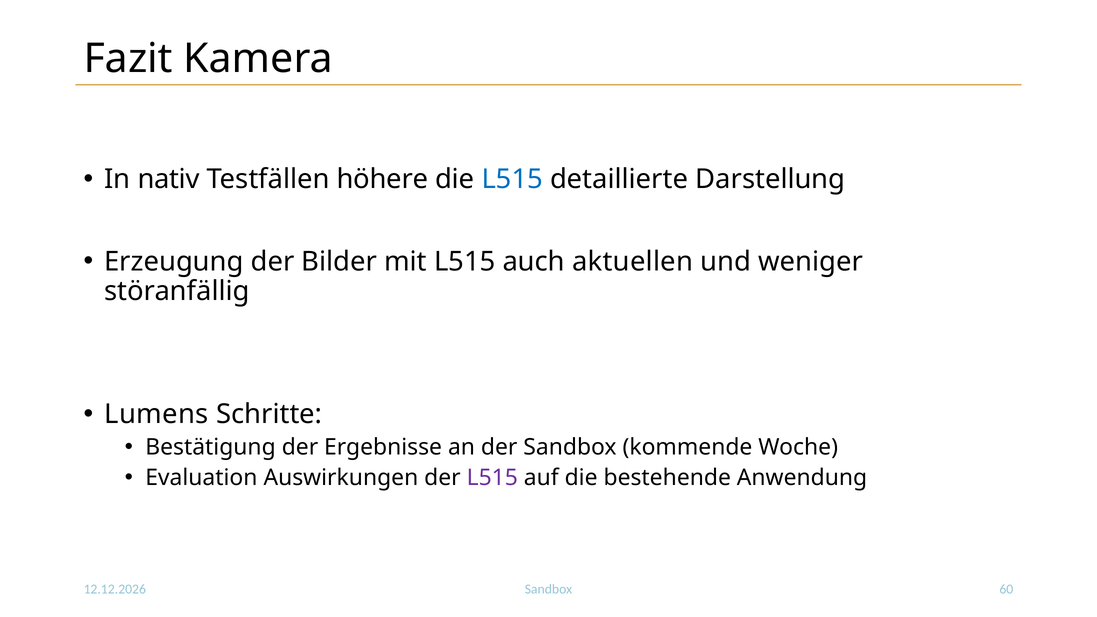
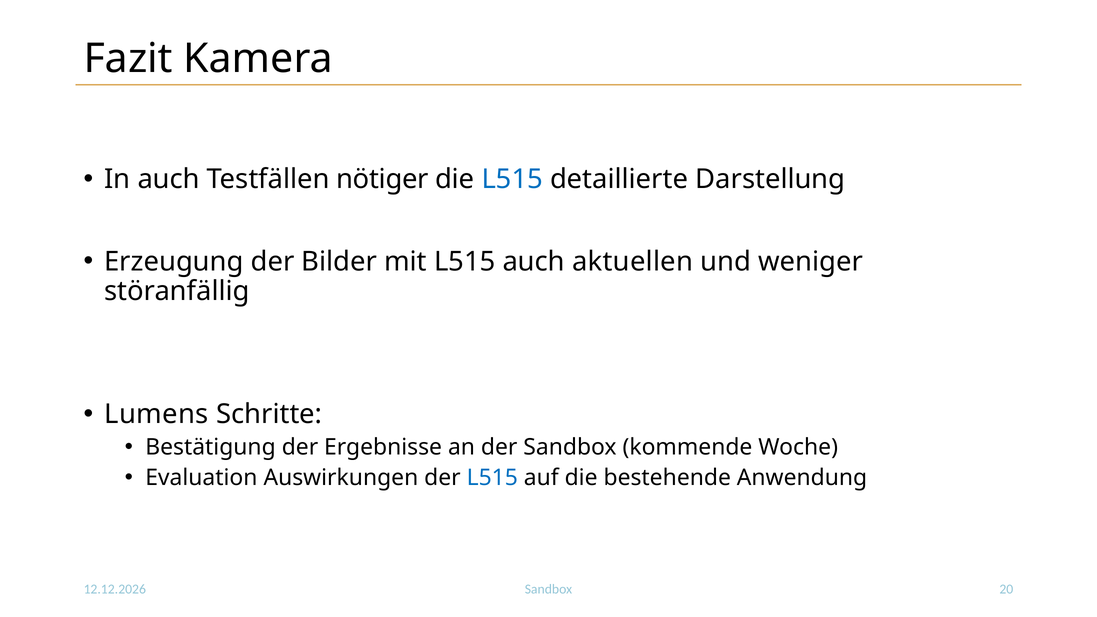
In nativ: nativ -> auch (169, 179)
höhere: höhere -> nötiger (383, 179)
L515 colour: purple -> blue (492, 478)
60: 60 -> 20 (1006, 589)
